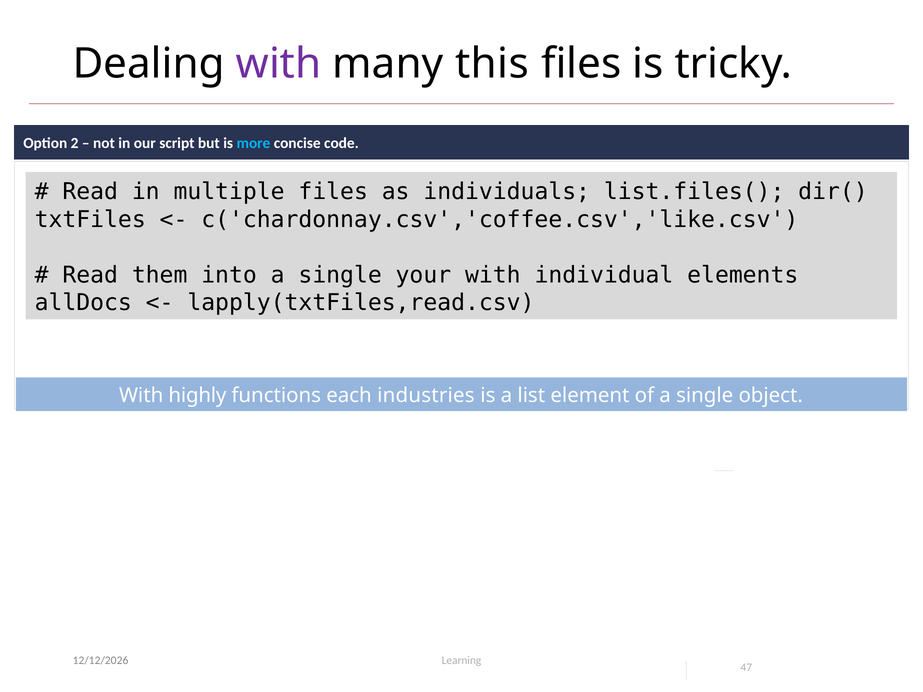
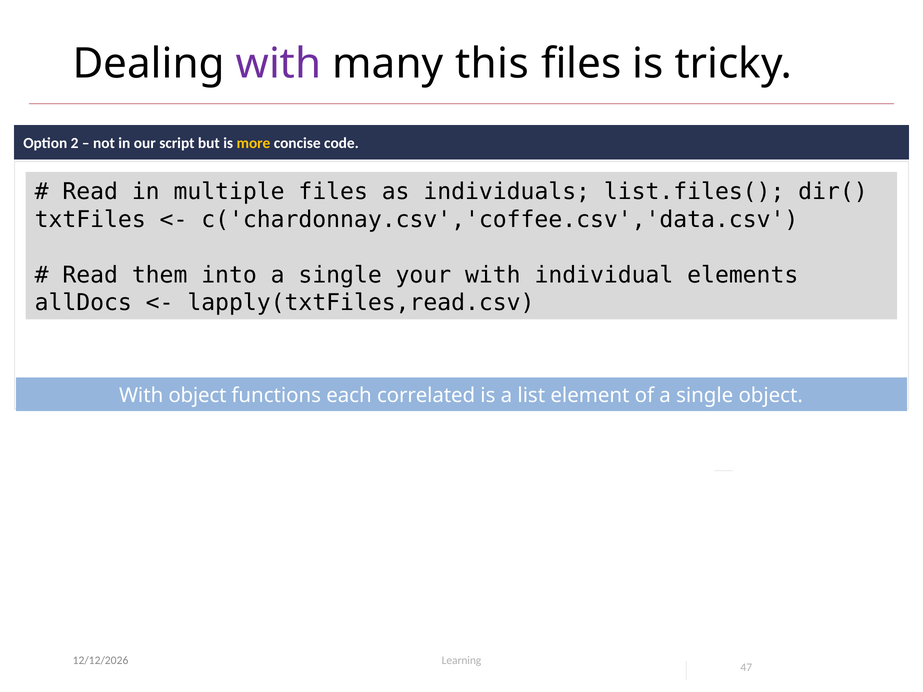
more colour: light blue -> yellow (253, 143)
c('chardonnay.csv','coffee.csv','like.csv: c('chardonnay.csv','coffee.csv','like.csv -> c('chardonnay.csv','coffee.csv','data.csv (500, 220)
With highly: highly -> object (197, 396)
industries: industries -> correlated (426, 396)
